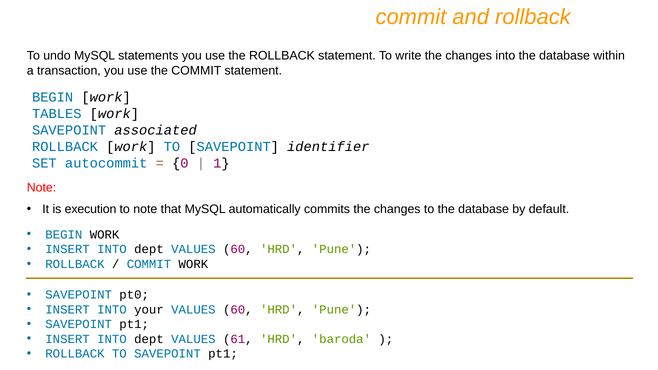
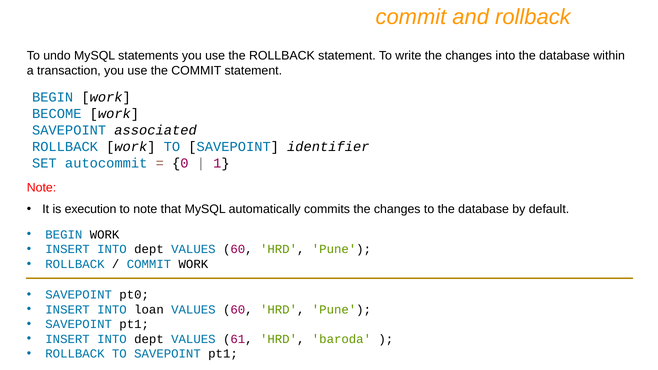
TABLES: TABLES -> BECOME (57, 114)
your: your -> loan (149, 310)
